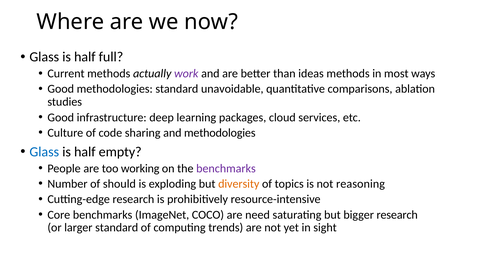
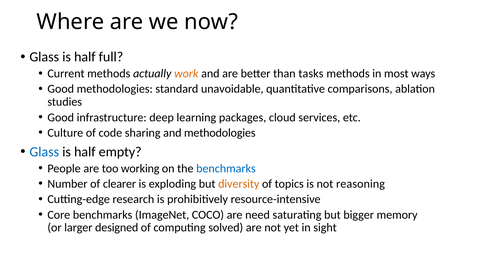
work colour: purple -> orange (186, 74)
ideas: ideas -> tasks (311, 74)
benchmarks colour: purple -> blue (226, 168)
should: should -> clearer (119, 184)
bigger research: research -> memory (397, 215)
larger standard: standard -> designed (117, 228)
trends: trends -> solved (226, 228)
